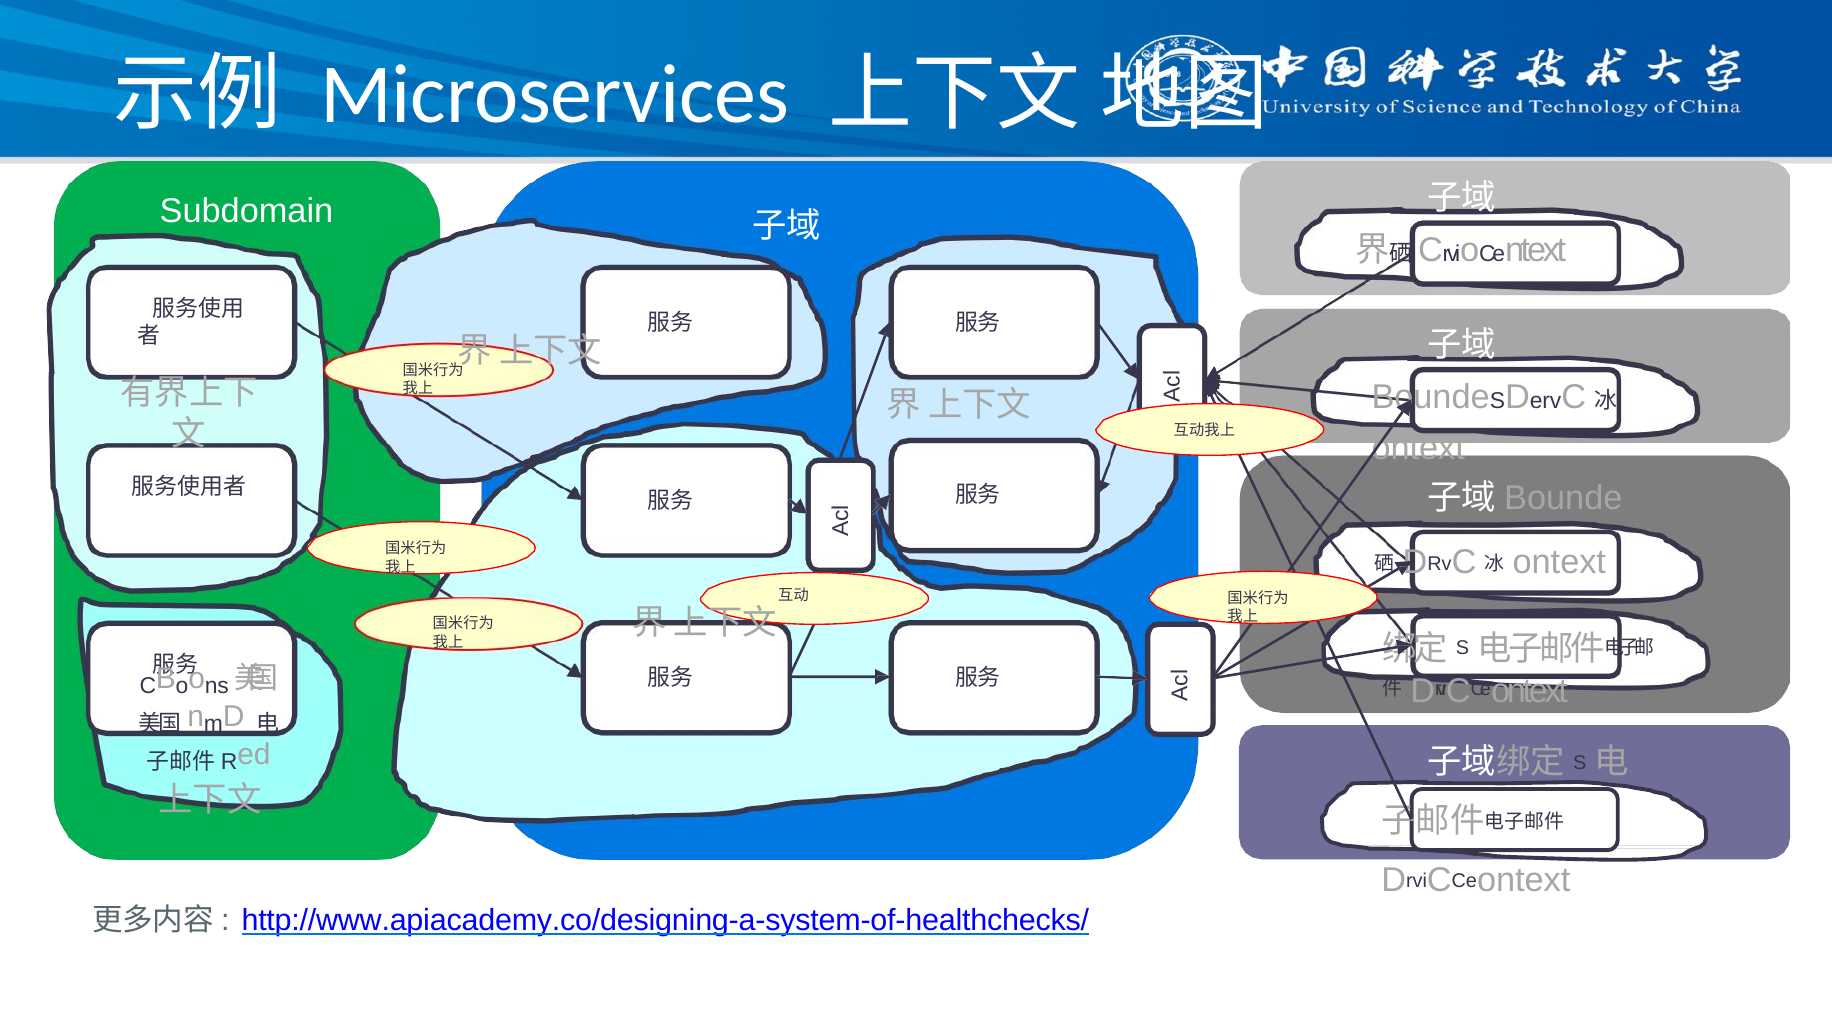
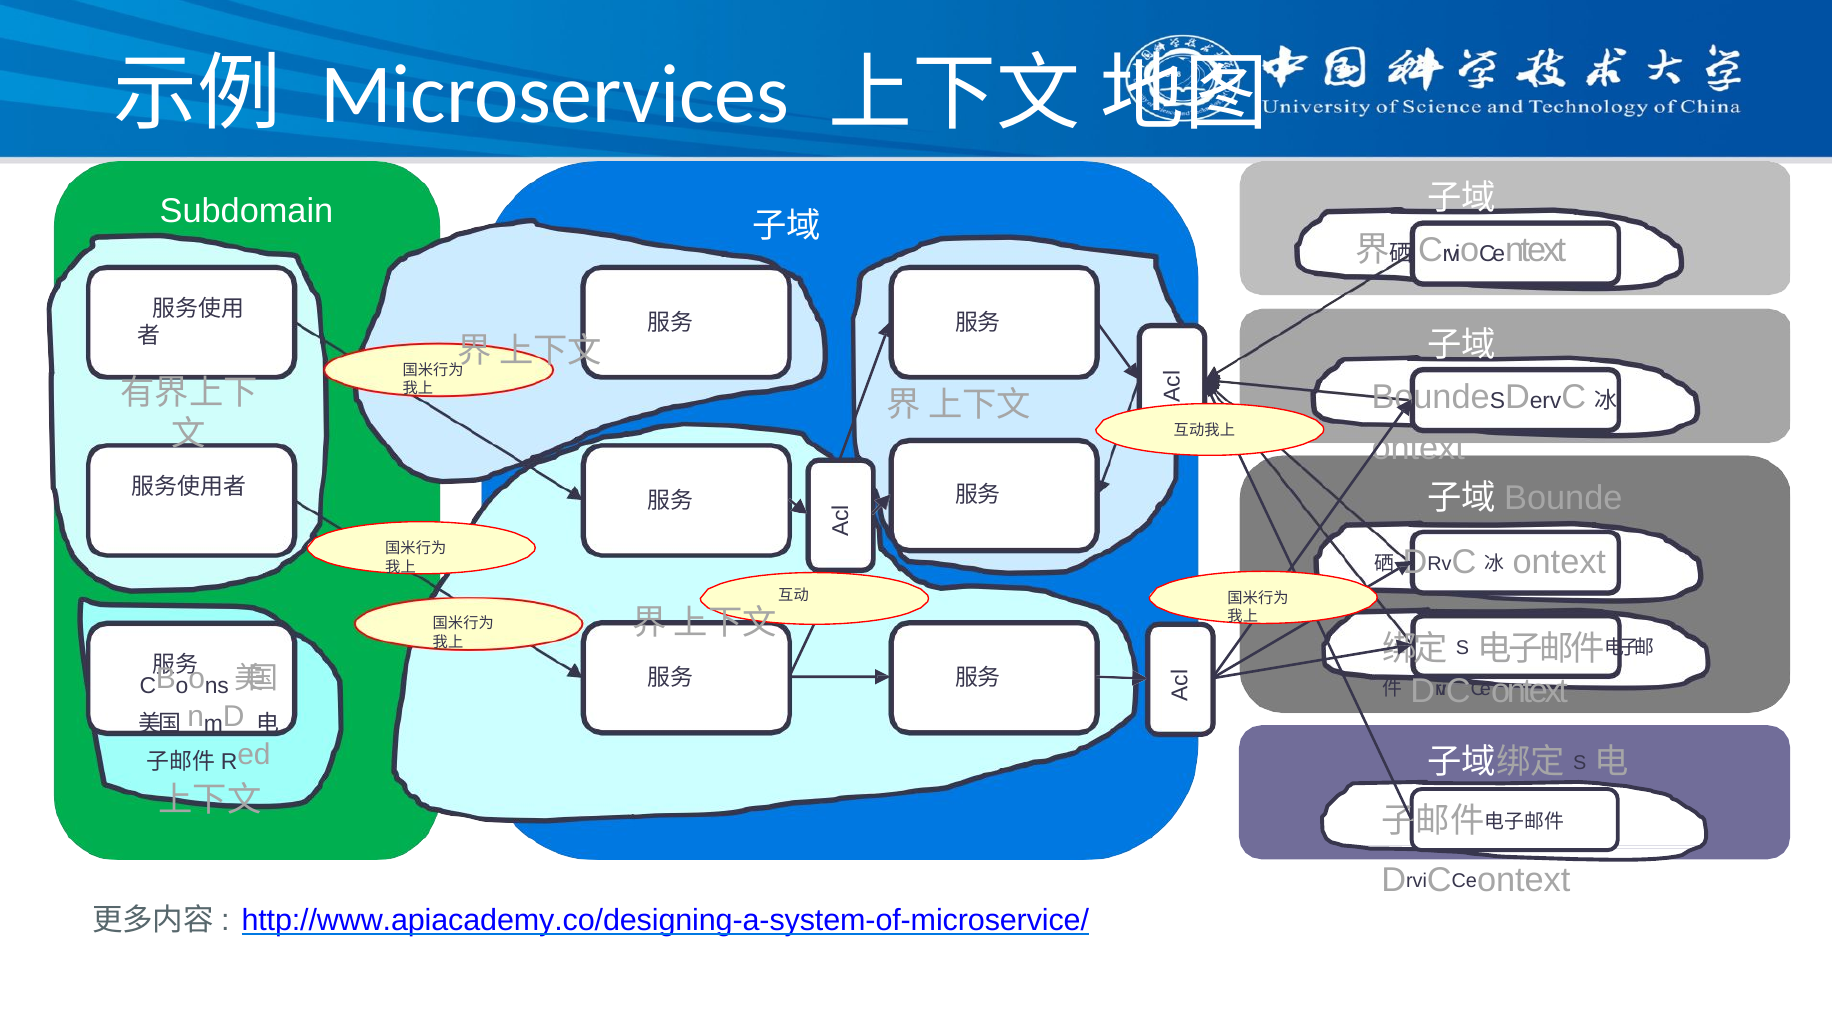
http://www.apiacademy.co/designing-a-system-of-healthchecks/: http://www.apiacademy.co/designing-a-system-of-healthchecks/ -> http://www.apiacademy.co/designing-a-system-of-microservice/ (665, 920)
